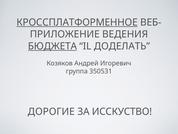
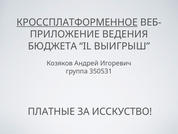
БЮДЖЕТА underline: present -> none (52, 46)
ДОДЕЛАТЬ: ДОДЕЛАТЬ -> ВЫИГРЫШ (122, 46)
ДОРОГИЕ: ДОРОГИЕ -> ПЛАТНЫЕ (51, 111)
